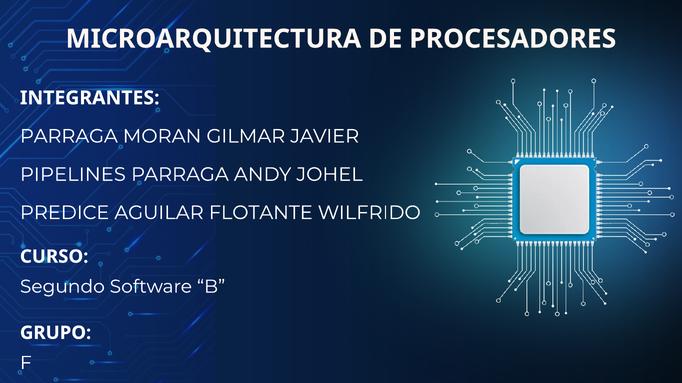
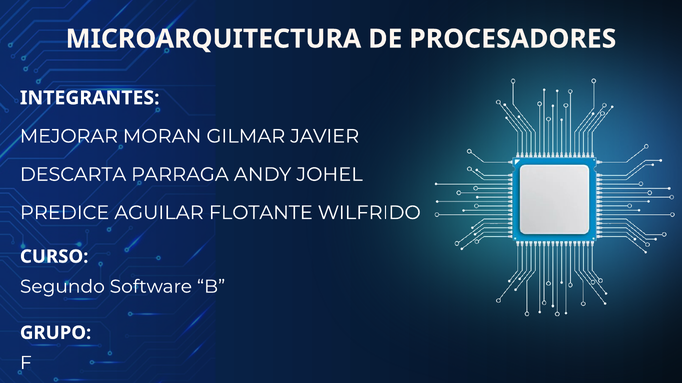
PARRAGA: PARRAGA -> MEJORAR (69, 136)
PIPELINES: PIPELINES -> DESCARTA (73, 175)
